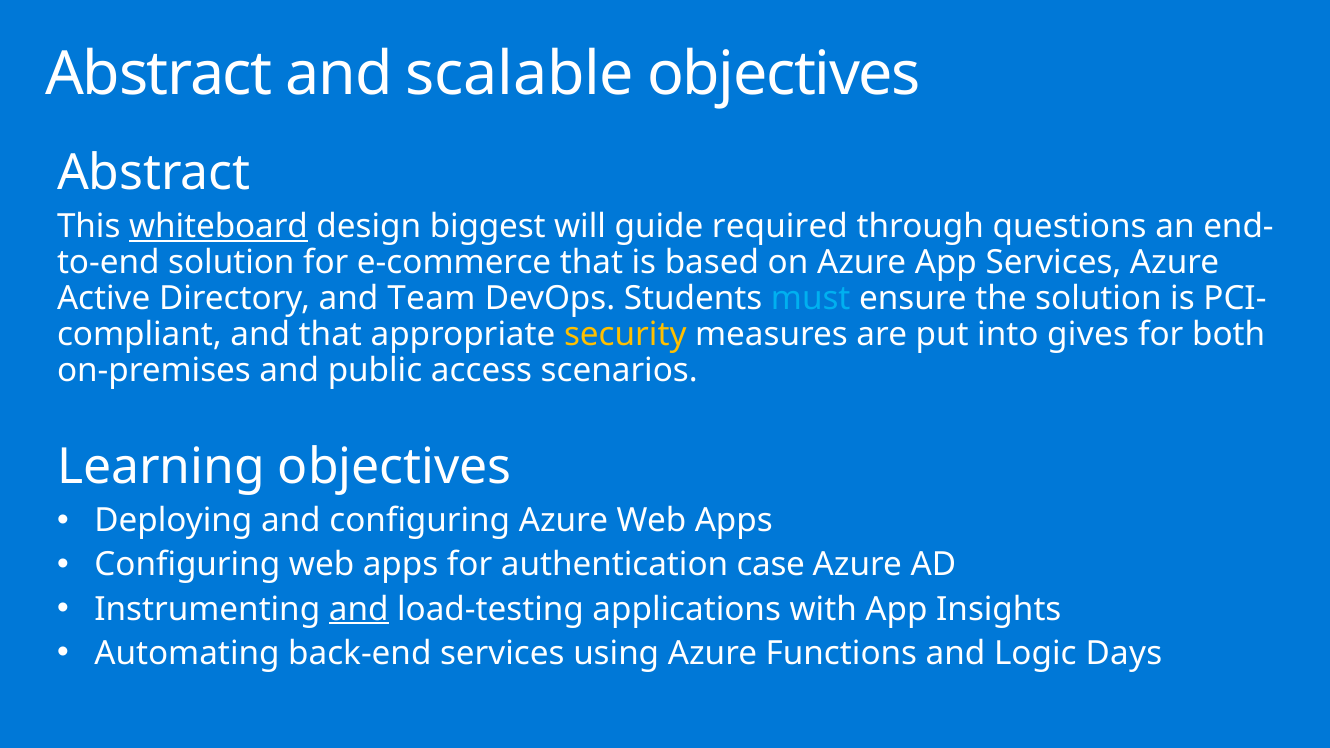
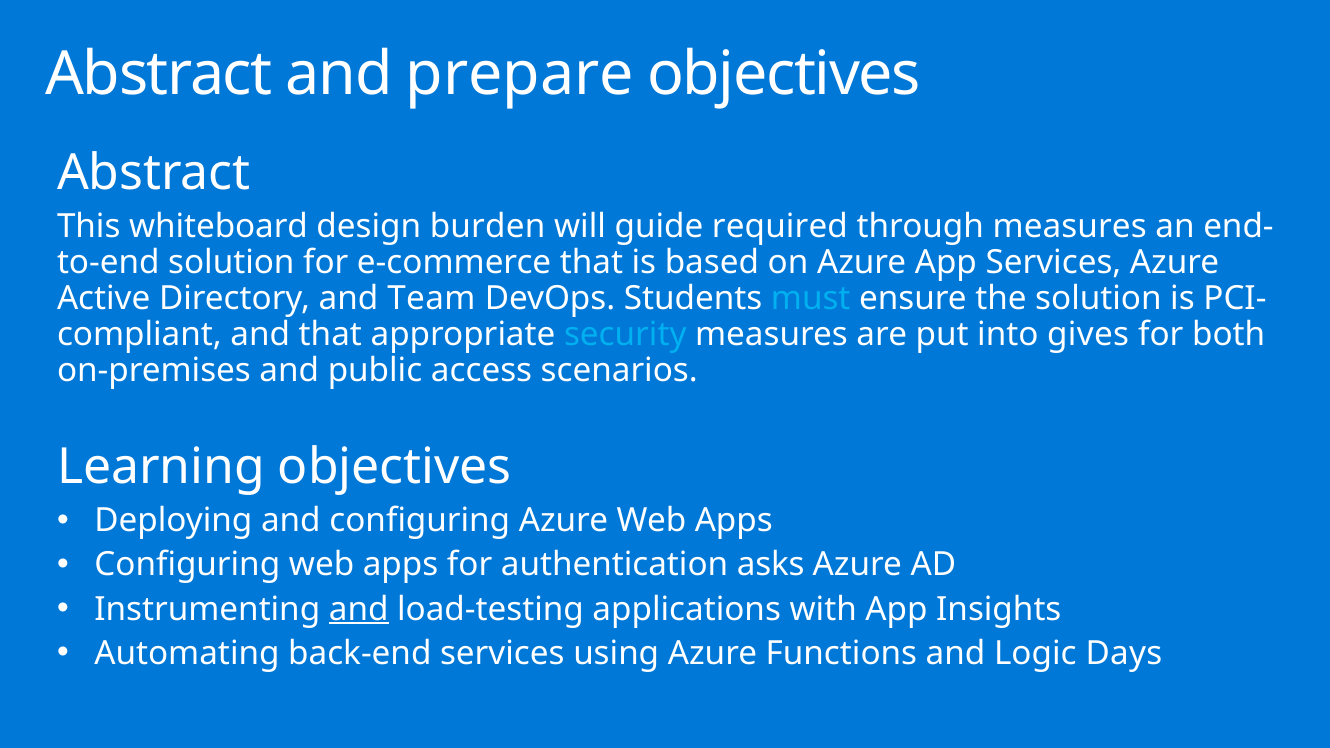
scalable: scalable -> prepare (520, 74)
whiteboard underline: present -> none (219, 227)
biggest: biggest -> burden (488, 227)
through questions: questions -> measures (1070, 227)
security colour: yellow -> light blue (625, 334)
case: case -> asks (771, 565)
